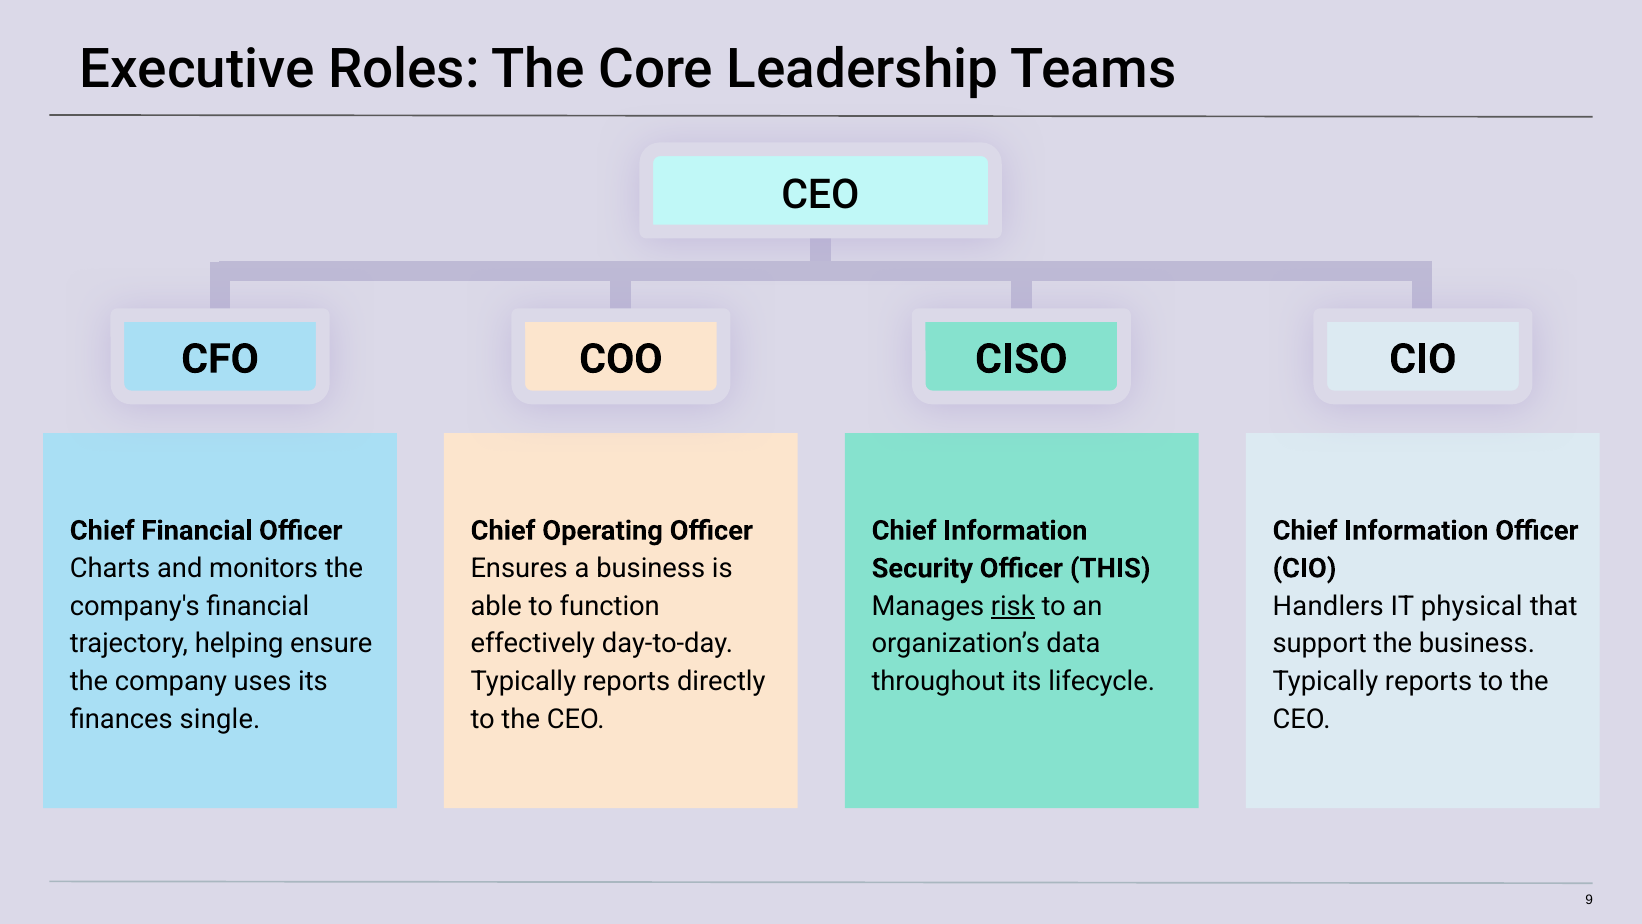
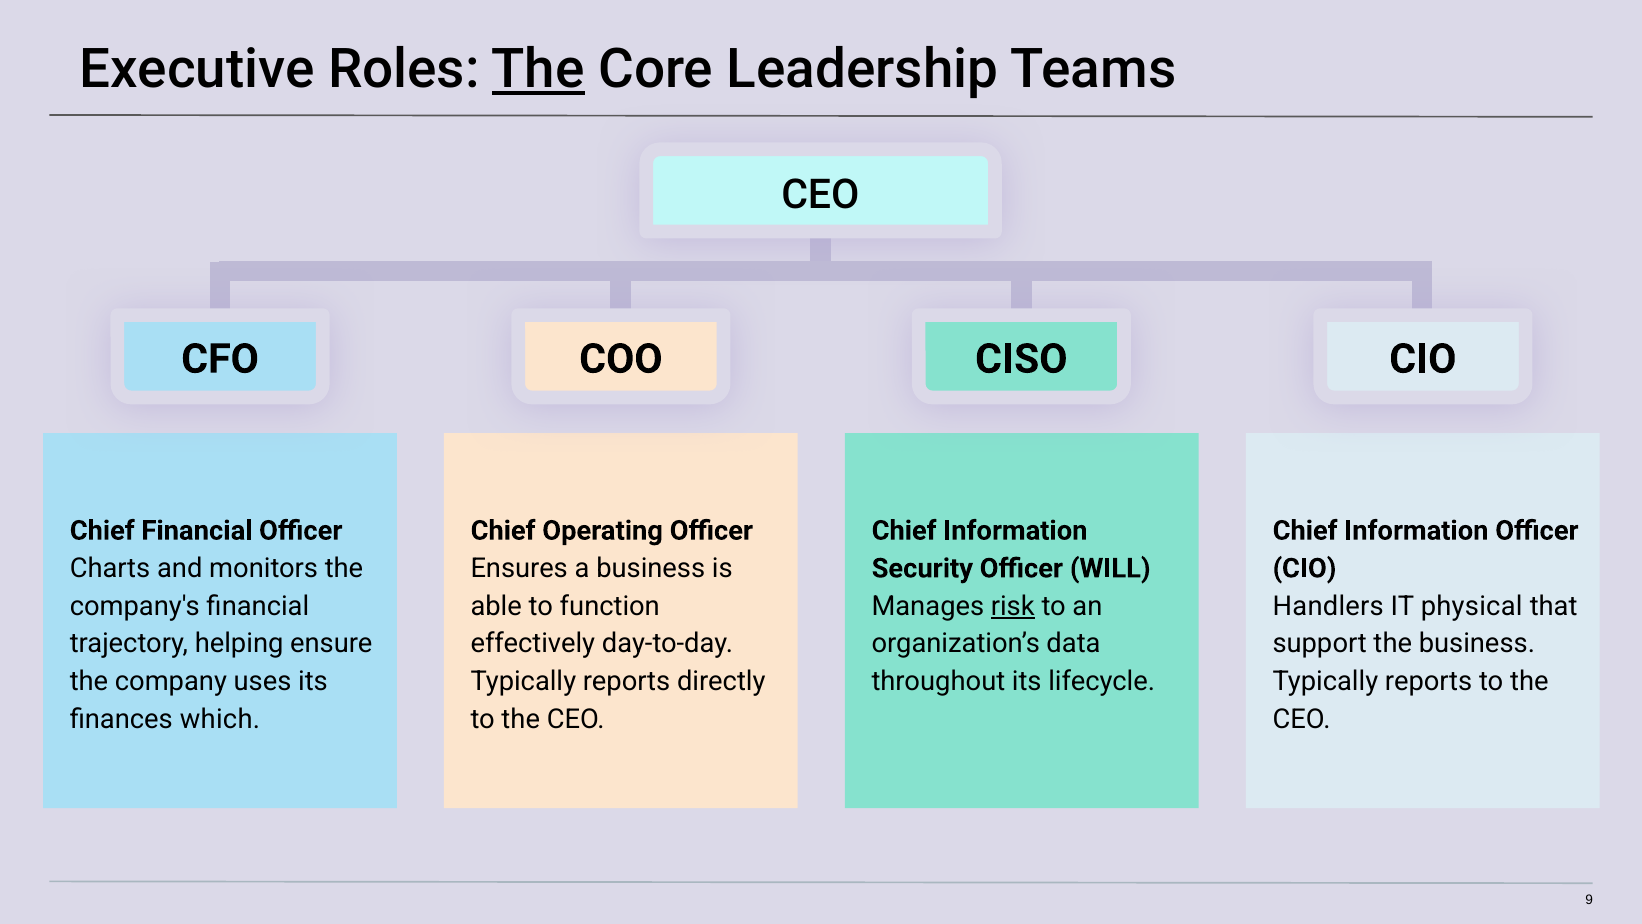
The underline: none -> present (538, 70)
THIS: THIS -> WILL (1110, 568)
single: single -> which (220, 719)
